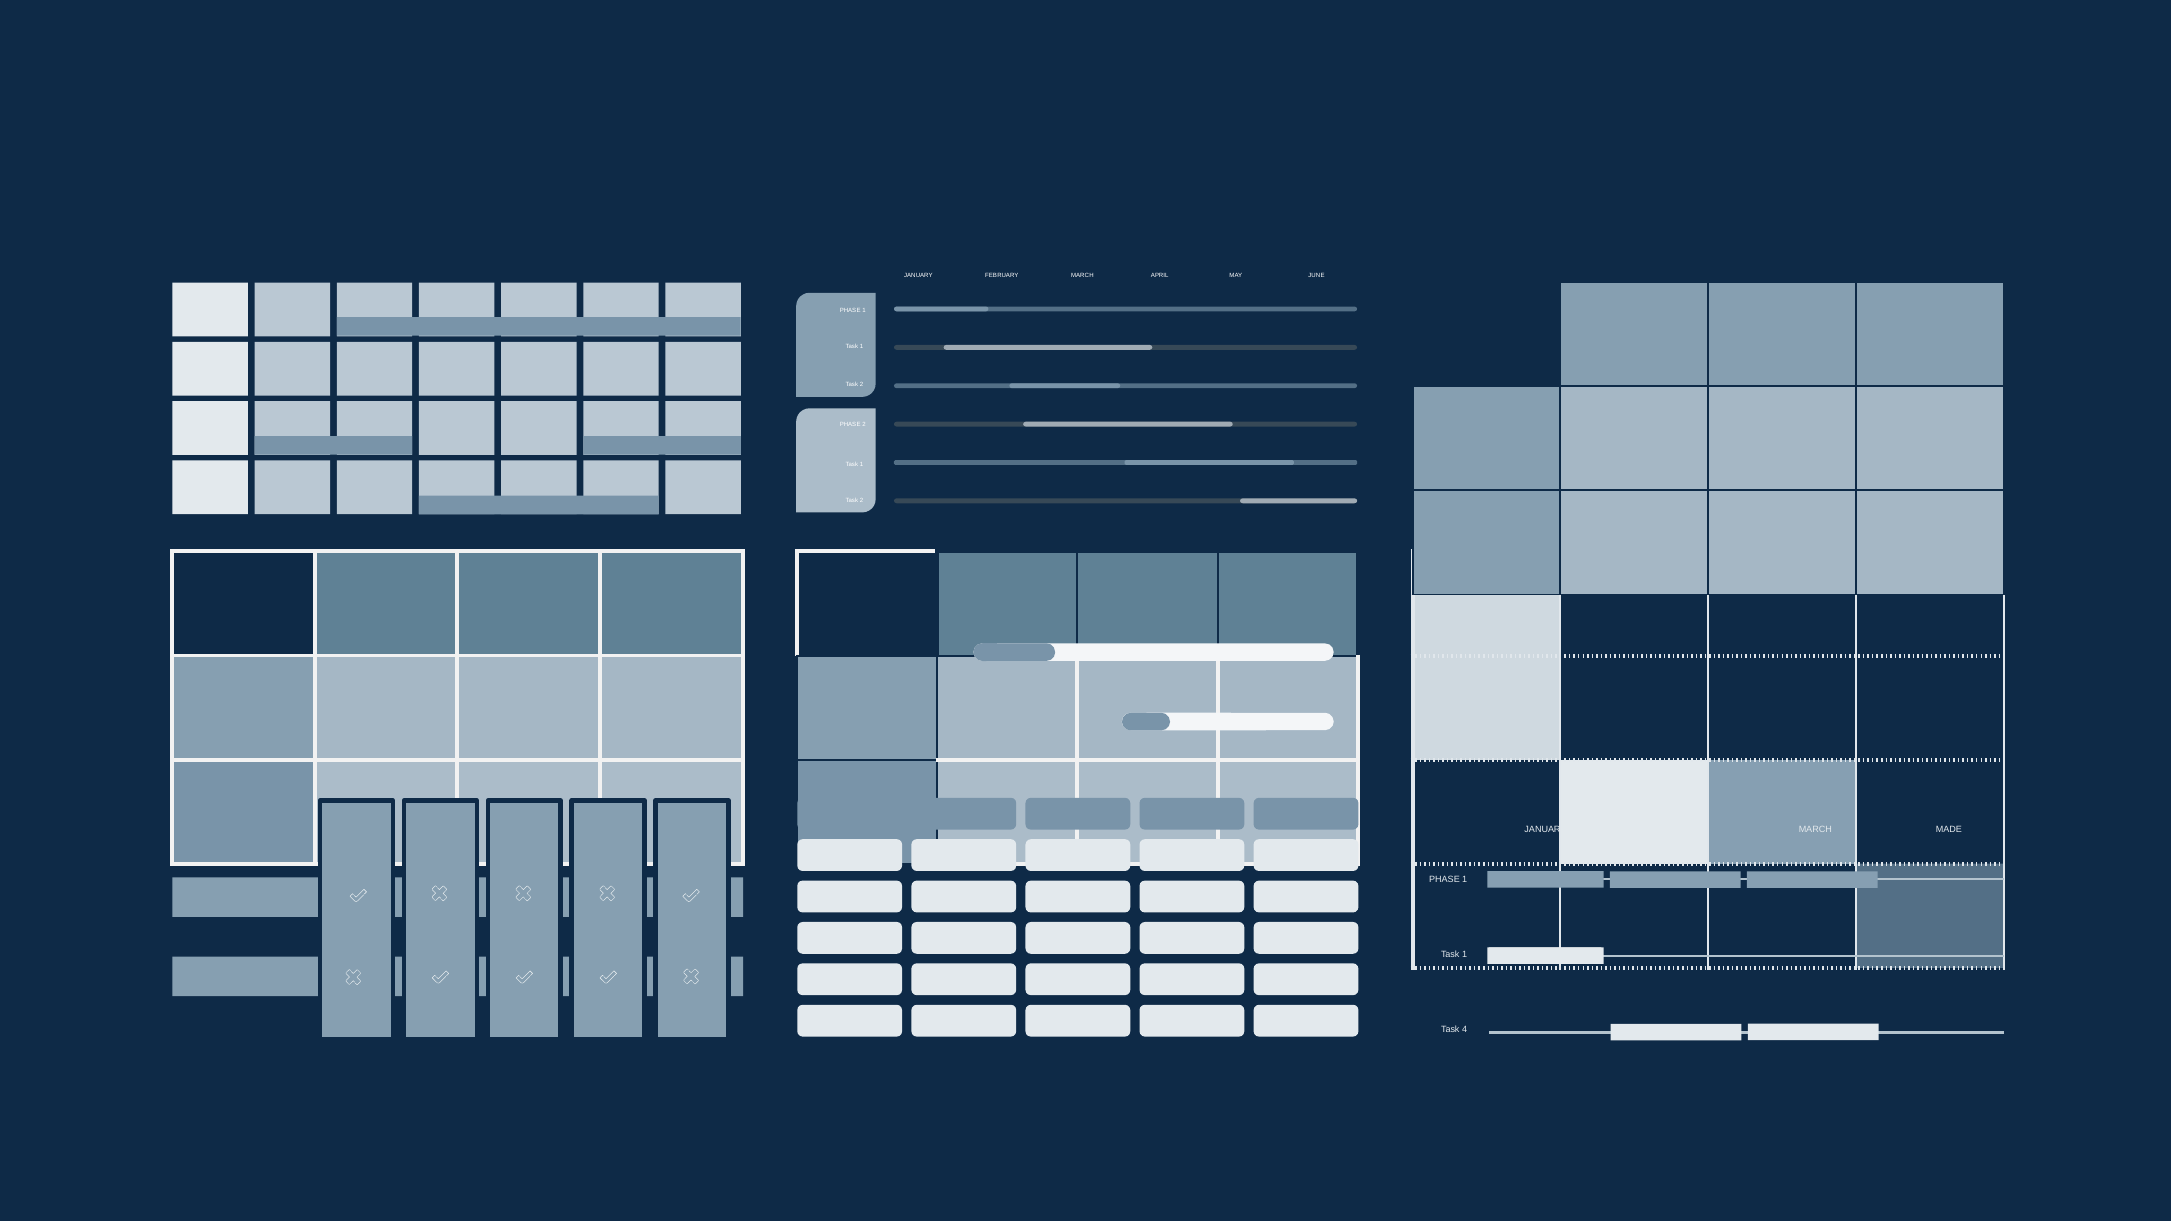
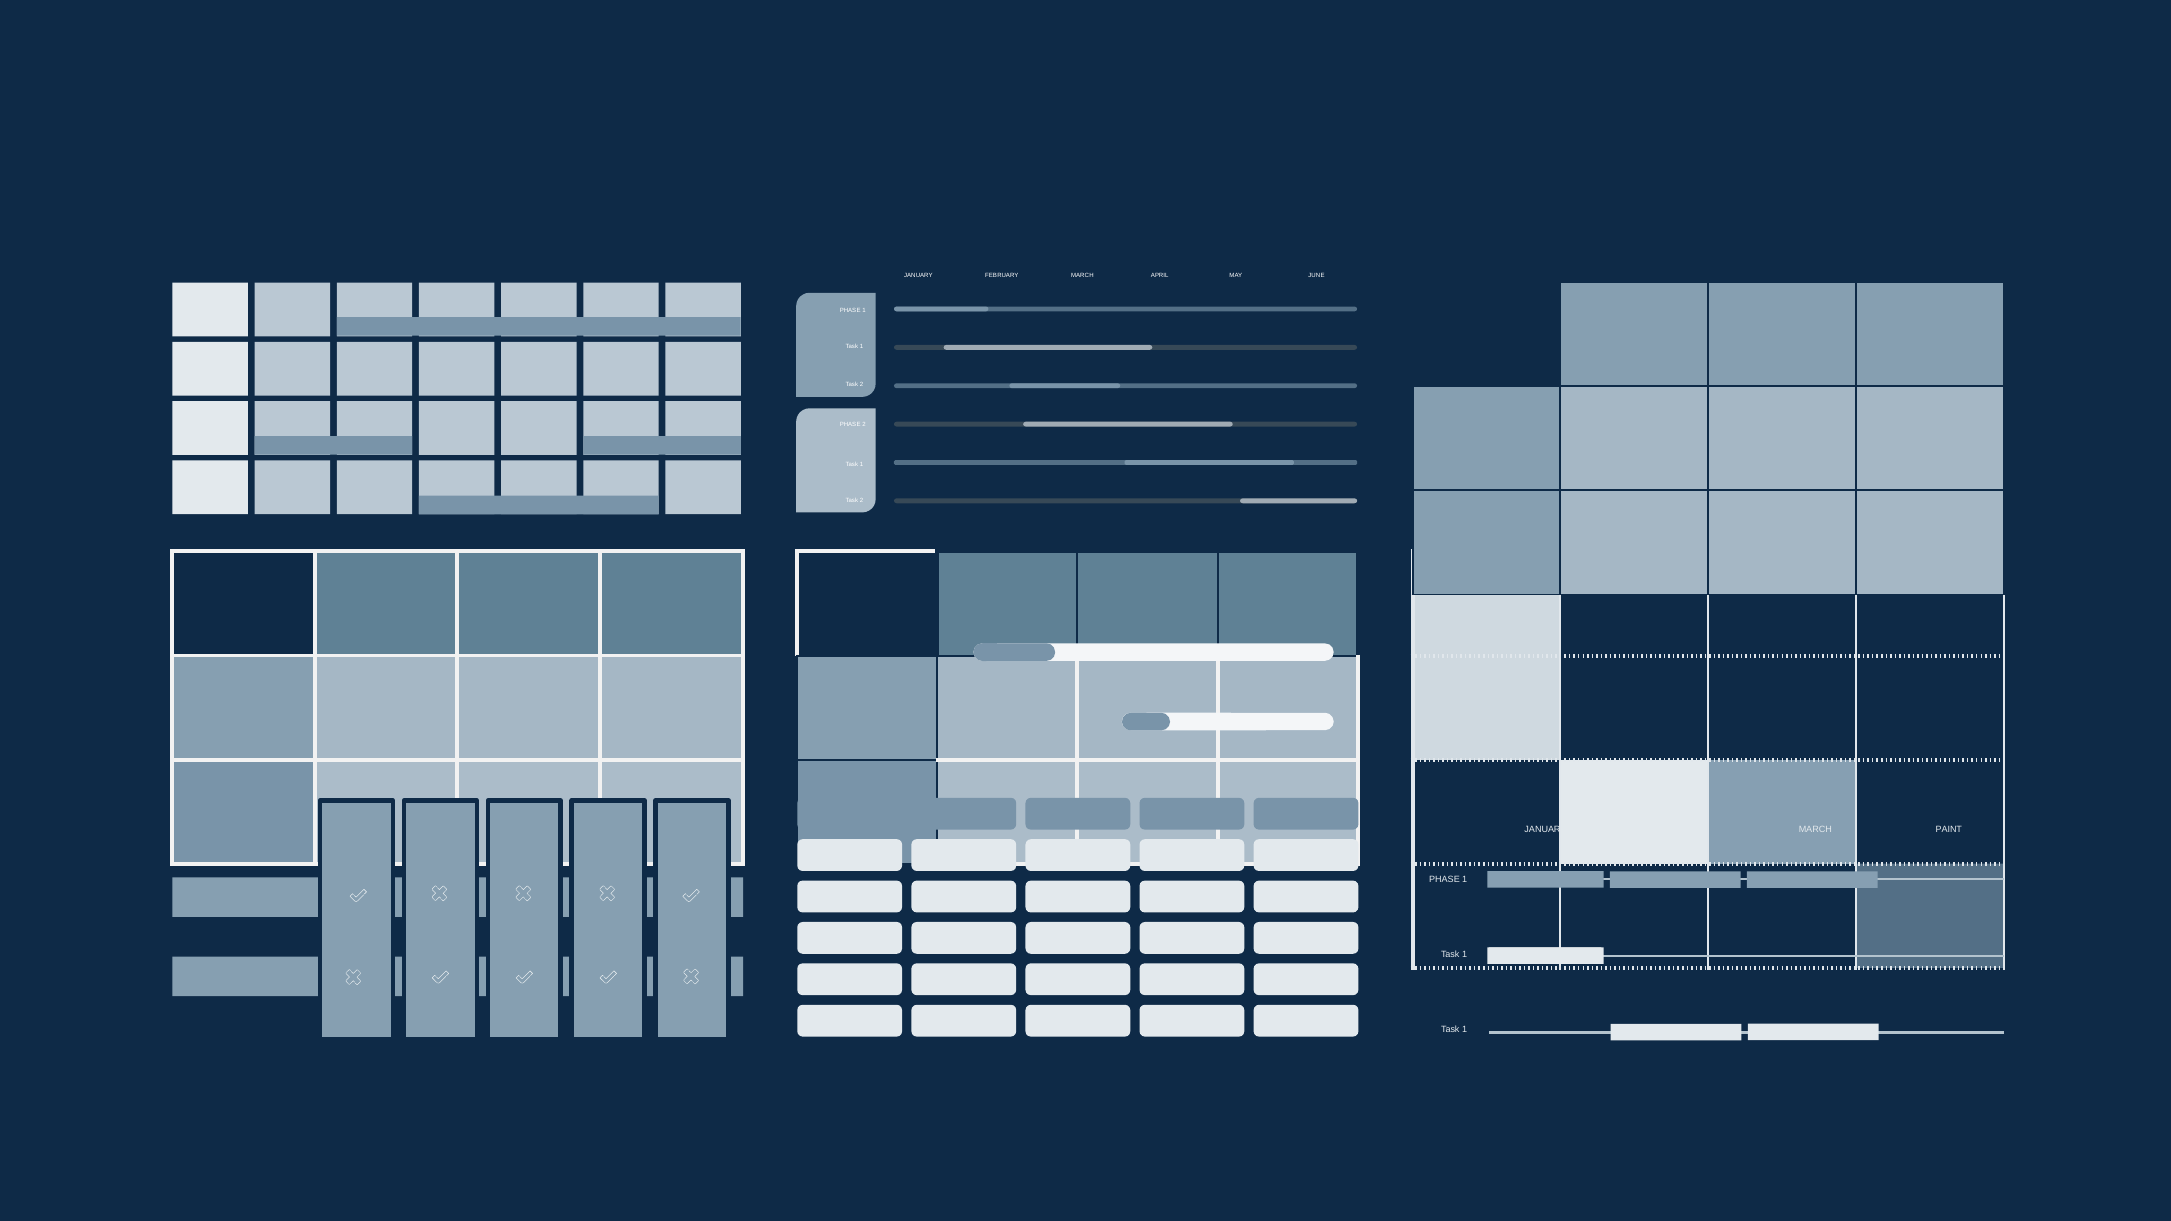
MADE: MADE -> PAINT (1949, 830)
4: 4 -> 1 (1465, 1030)
